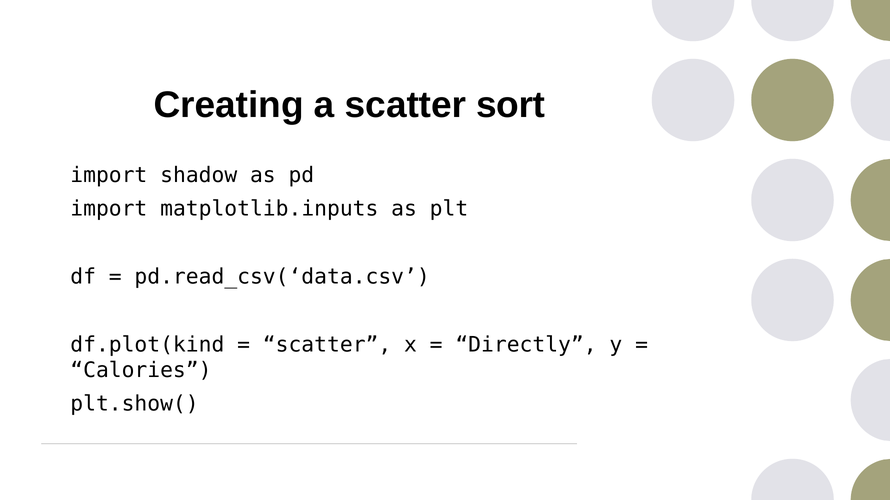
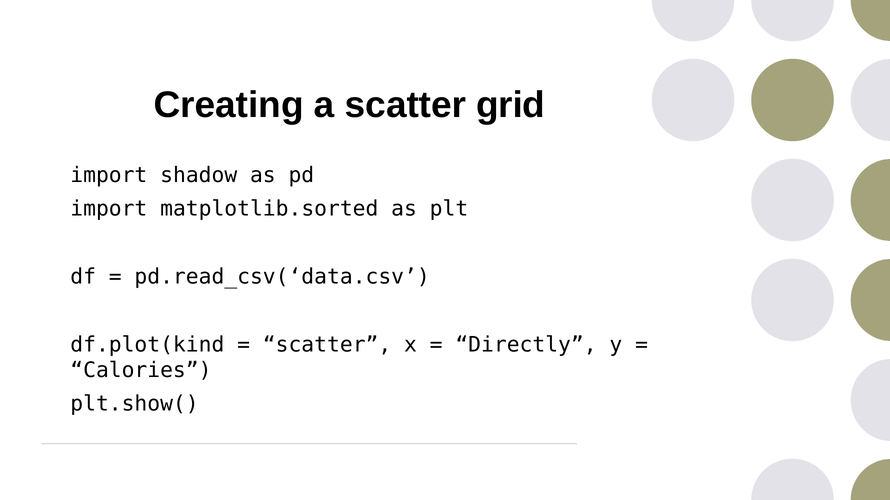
sort: sort -> grid (511, 105)
matplotlib.inputs: matplotlib.inputs -> matplotlib.sorted (269, 209)
